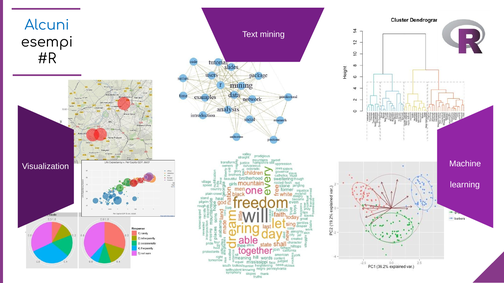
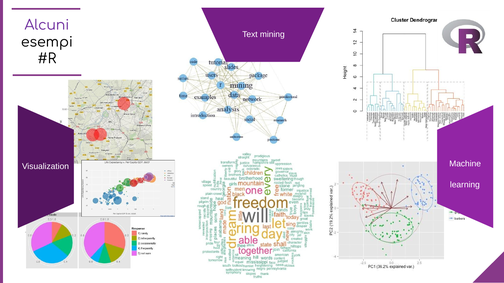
Alcuni colour: blue -> purple (47, 25)
